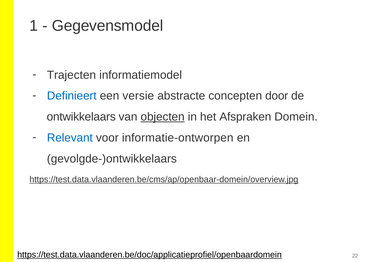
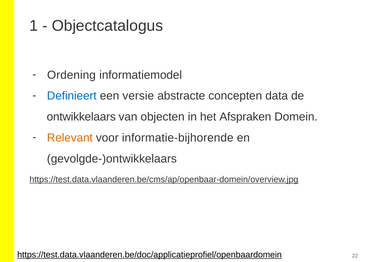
Gegevensmodel: Gegevensmodel -> Objectcatalogus (107, 26)
Trajecten: Trajecten -> Ordening (71, 75)
door: door -> data (277, 96)
objecten underline: present -> none (163, 117)
Relevant colour: blue -> orange (70, 138)
informatie-ontworpen: informatie-ontworpen -> informatie-bijhorende (178, 138)
